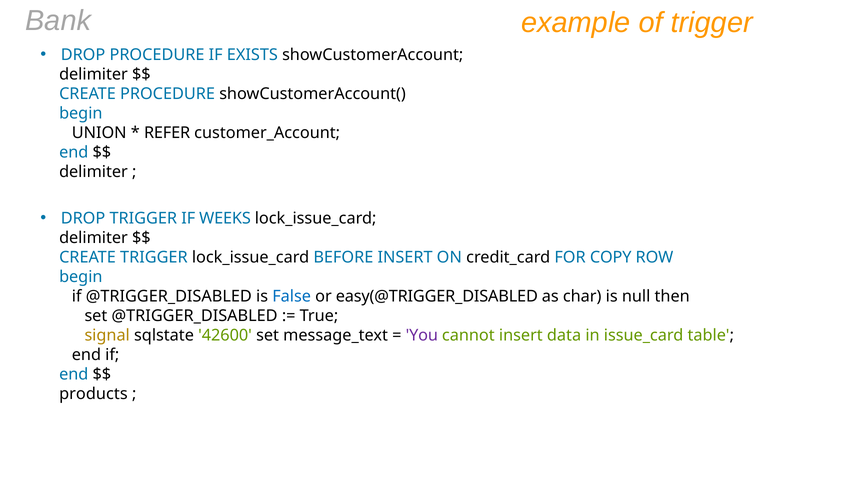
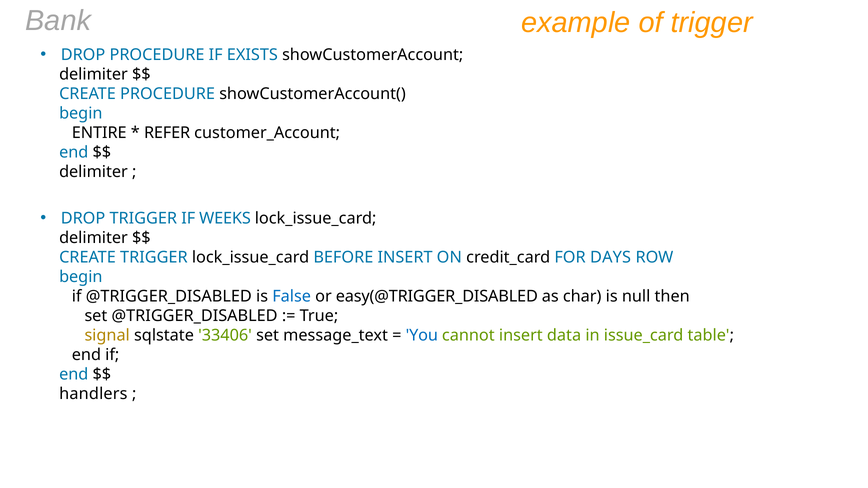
UNION: UNION -> ENTIRE (99, 133)
COPY: COPY -> DAYS (611, 258)
42600: 42600 -> 33406 (225, 336)
You colour: purple -> blue (422, 336)
products: products -> handlers (93, 394)
